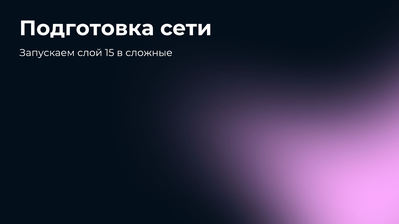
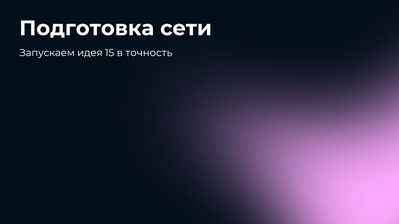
слой: слой -> идея (90, 53)
сложные: сложные -> точность (149, 53)
